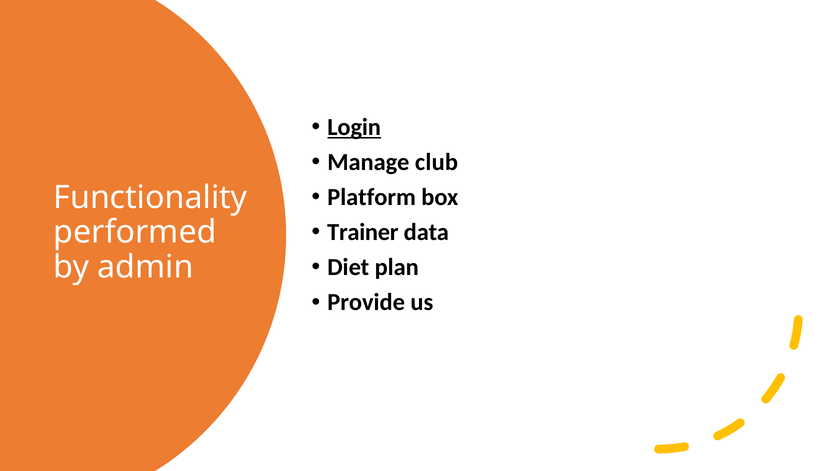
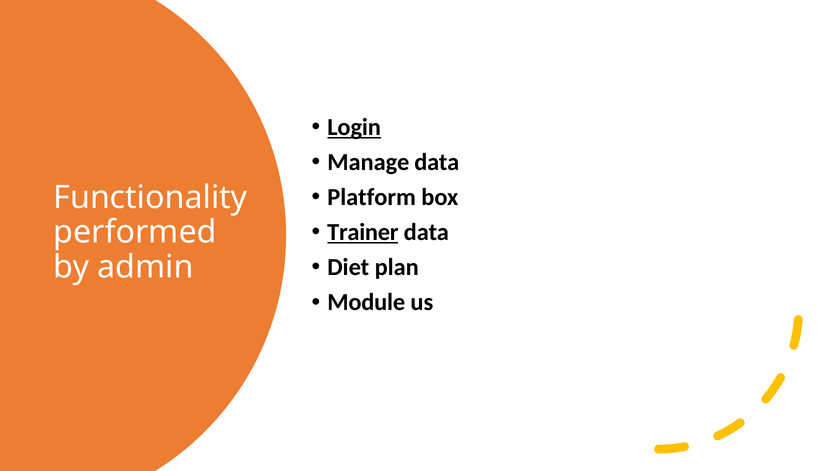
Manage club: club -> data (437, 162)
Trainer underline: none -> present (363, 232)
Provide: Provide -> Module (366, 302)
